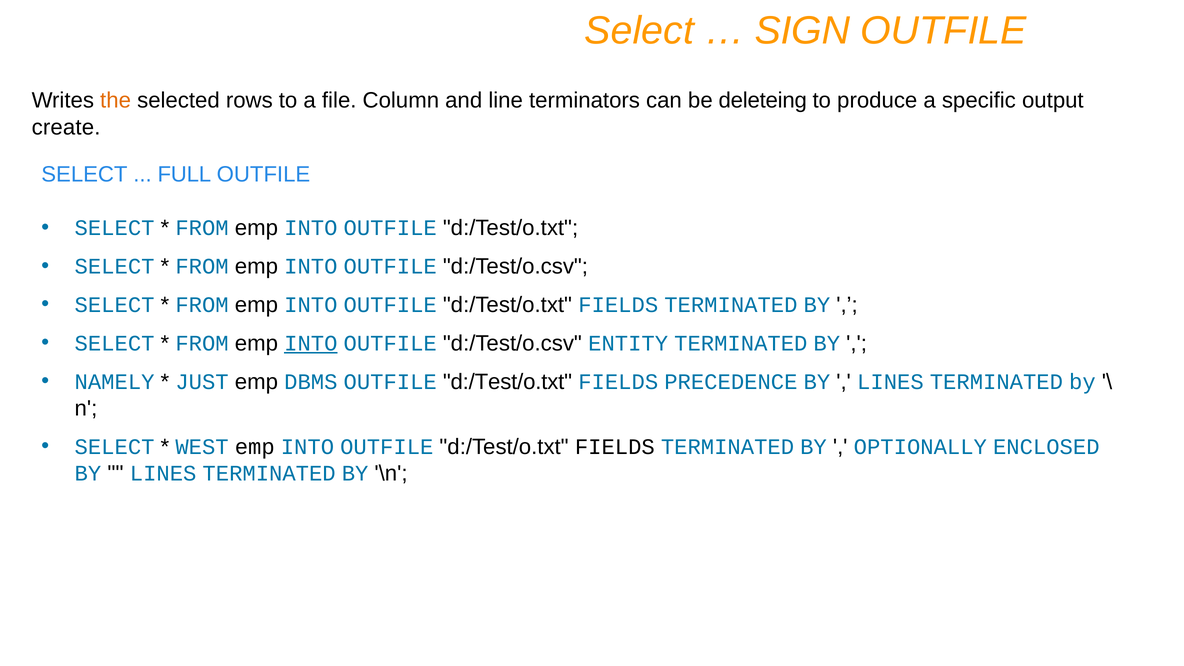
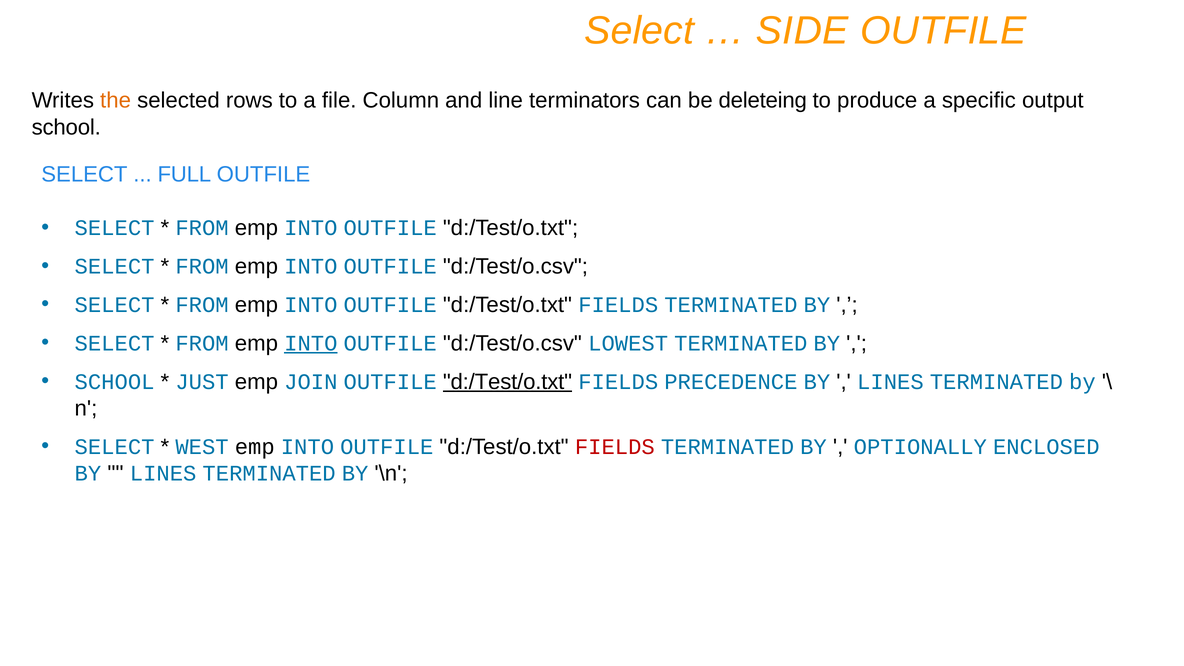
SIGN: SIGN -> SIDE (802, 31)
create: create -> school (66, 127)
ENTITY: ENTITY -> LOWEST (628, 343)
NAMELY: NAMELY -> SCHOOL (115, 382)
DBMS: DBMS -> JOIN (311, 382)
d:/Test/o.txt underline: none -> present (507, 382)
FIELDS colour: black -> red (615, 447)
